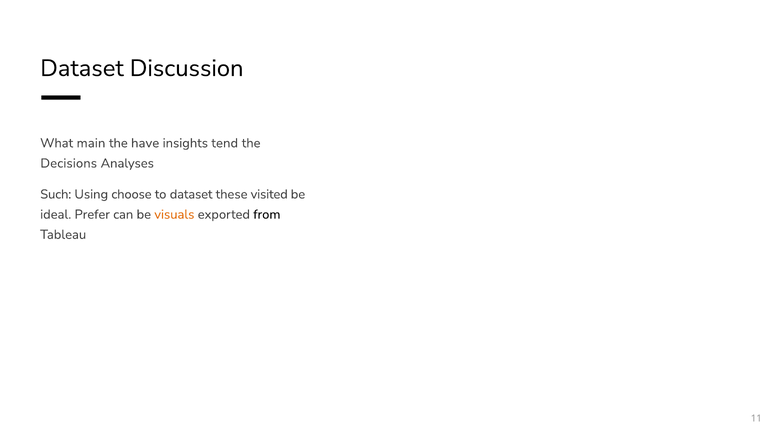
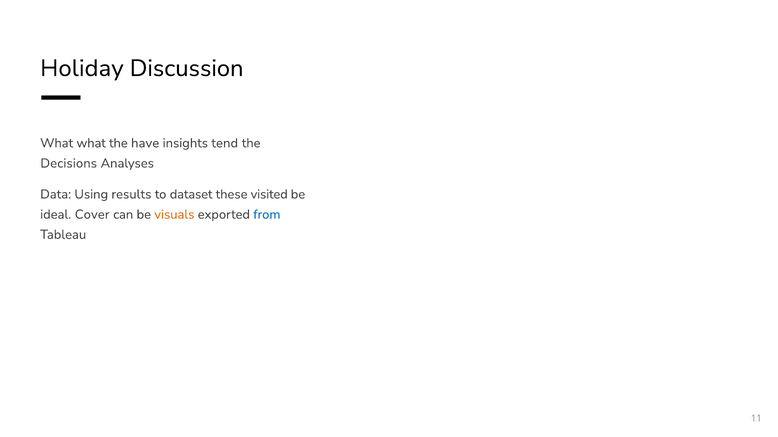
Dataset: Dataset -> Holiday (82, 68)
What main: main -> what (91, 143)
Such: Such -> Data (56, 195)
choose: choose -> results (131, 195)
Prefer: Prefer -> Cover (92, 215)
from colour: black -> blue (267, 215)
